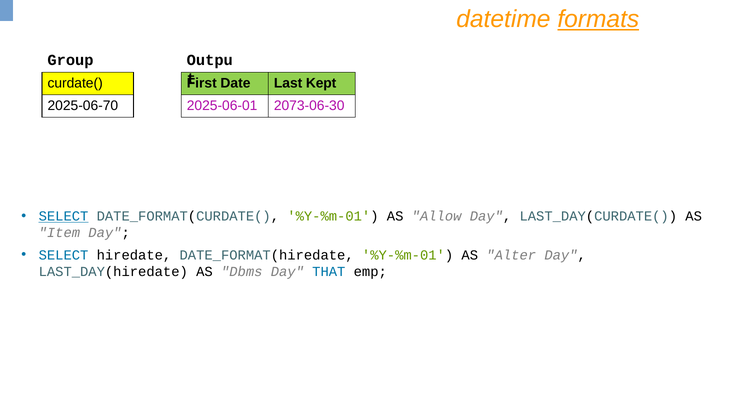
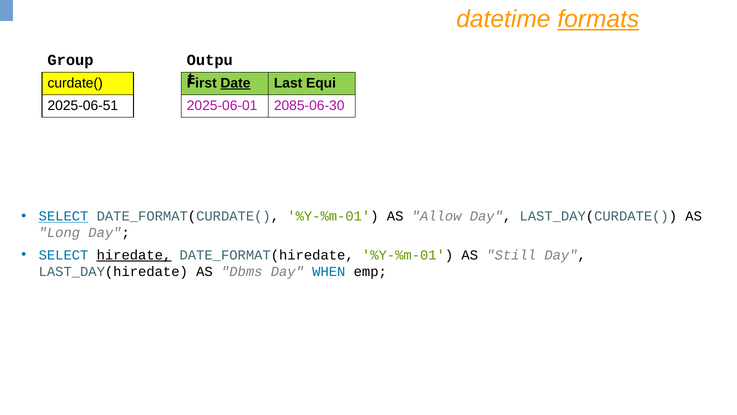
Date underline: none -> present (235, 83)
Kept: Kept -> Equi (321, 83)
2025-06-70: 2025-06-70 -> 2025-06-51 (83, 105)
2073-06-30: 2073-06-30 -> 2085-06-30 (309, 105)
Item: Item -> Long (59, 233)
hiredate underline: none -> present (134, 255)
Alter: Alter -> Still (511, 255)
THAT: THAT -> WHEN (329, 271)
